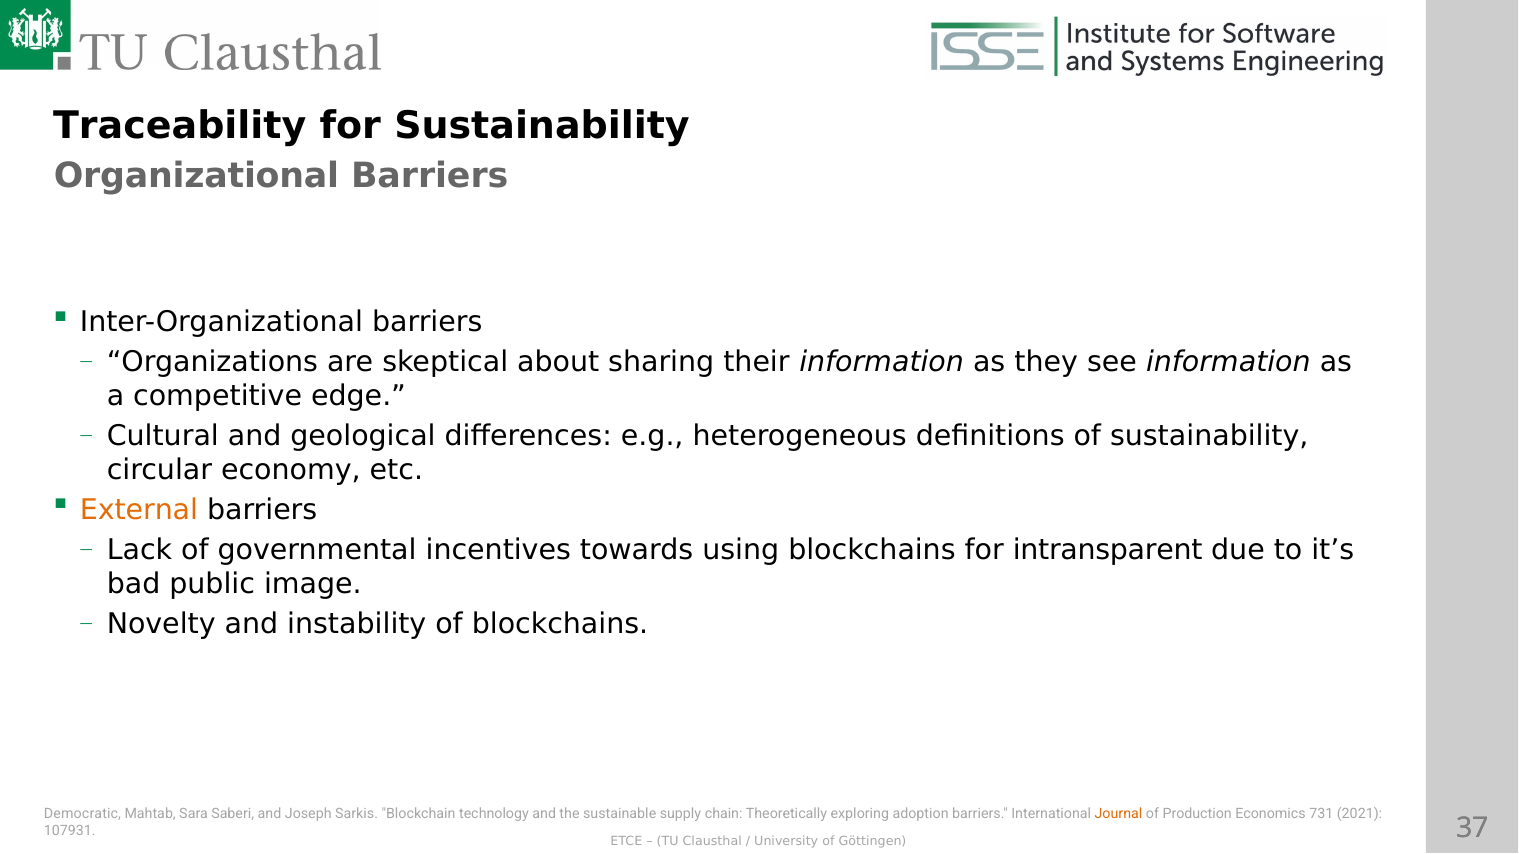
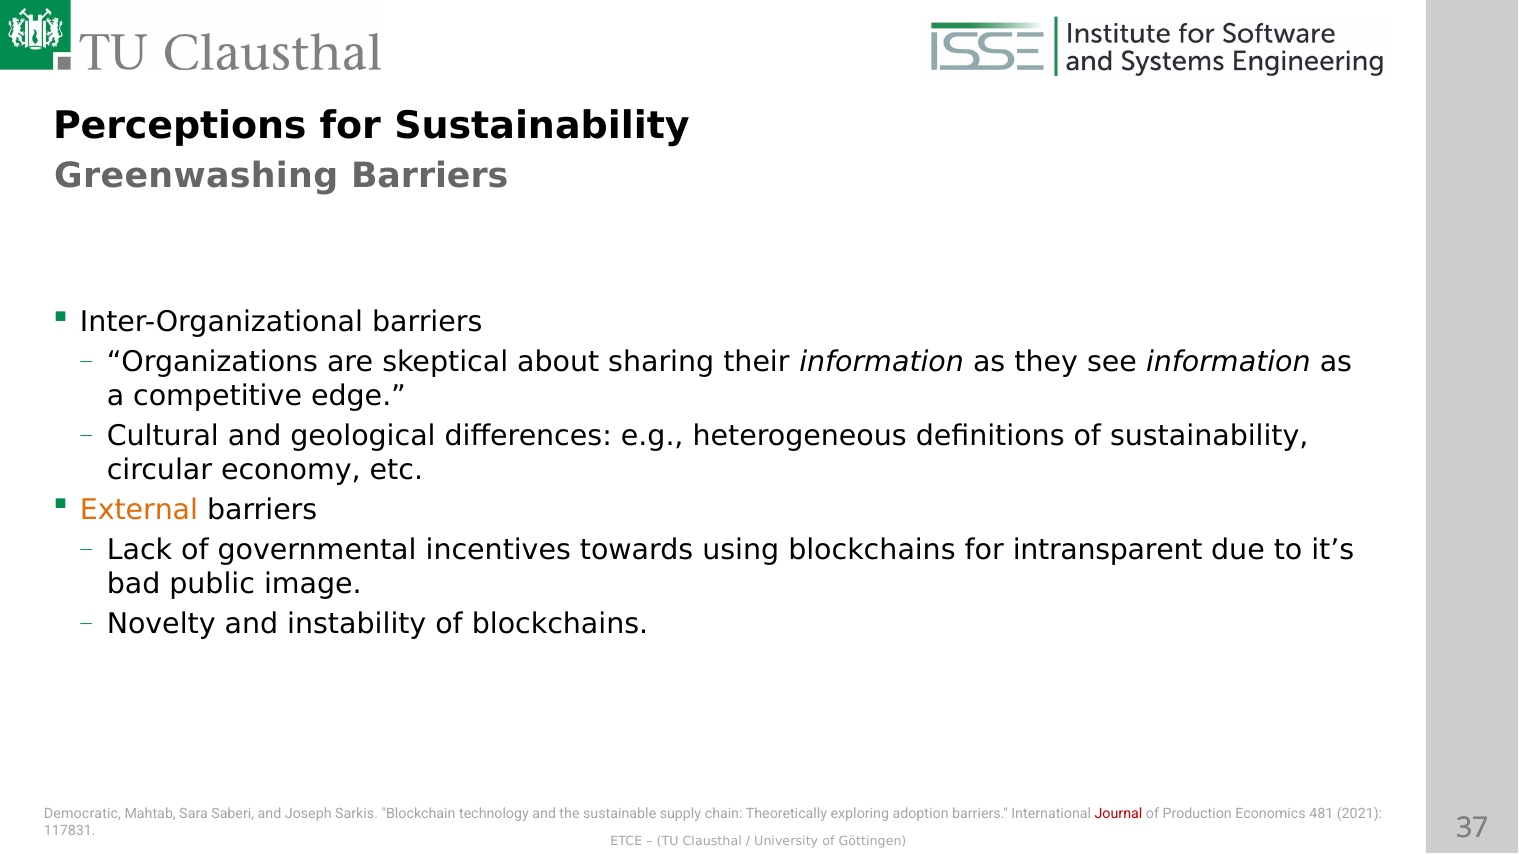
Traceability: Traceability -> Perceptions (180, 126)
Organizational: Organizational -> Greenwashing (196, 176)
Journal colour: orange -> red (1118, 814)
731: 731 -> 481 (1321, 814)
107931: 107931 -> 117831 (70, 831)
